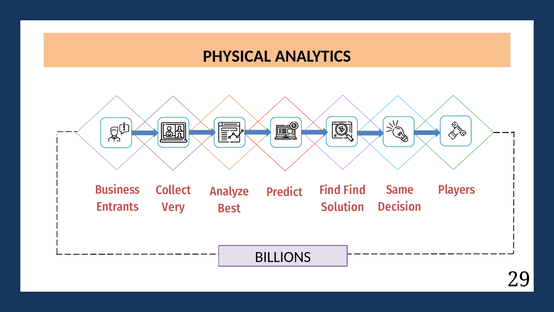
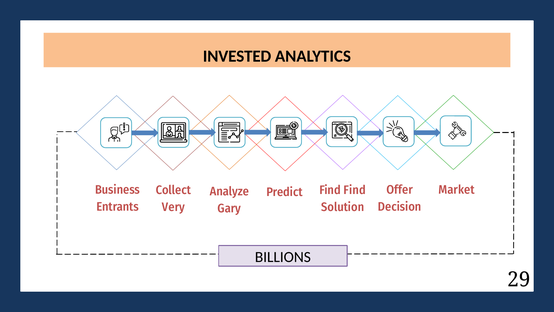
PHYSICAL: PHYSICAL -> INVESTED (237, 56)
Same: Same -> Offer (400, 190)
Players: Players -> Market (457, 190)
Best: Best -> Gary (229, 208)
